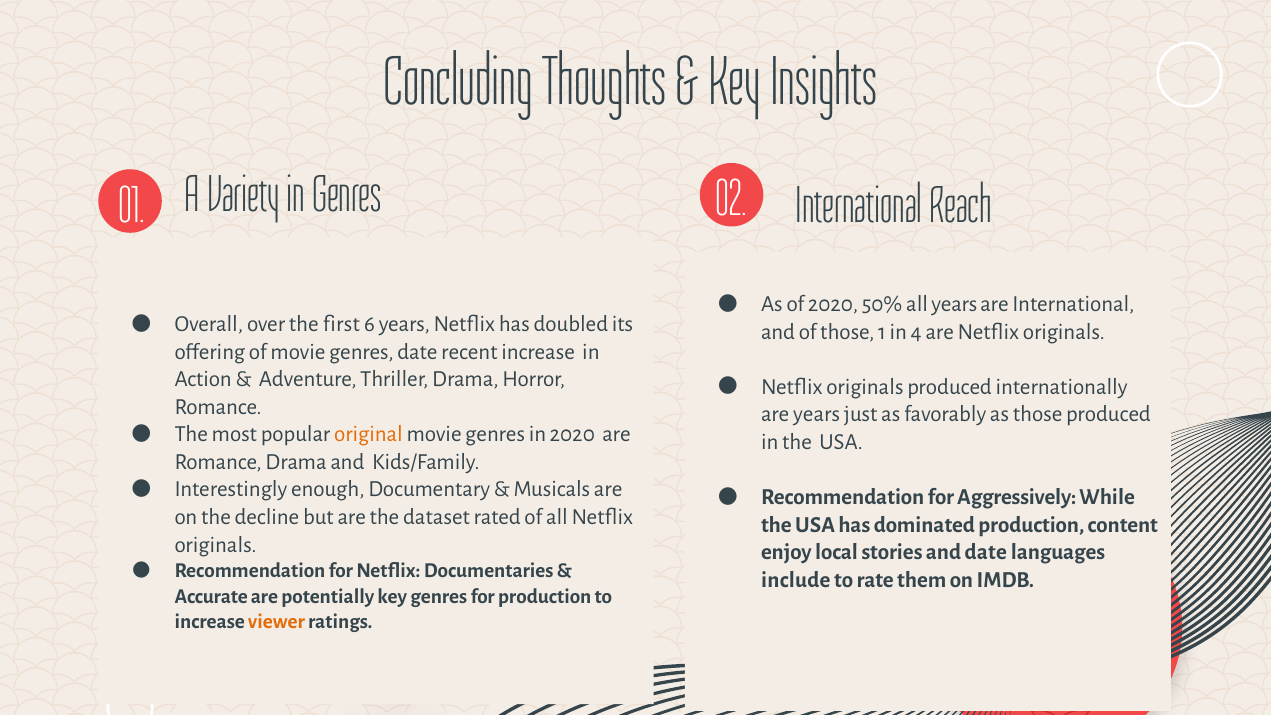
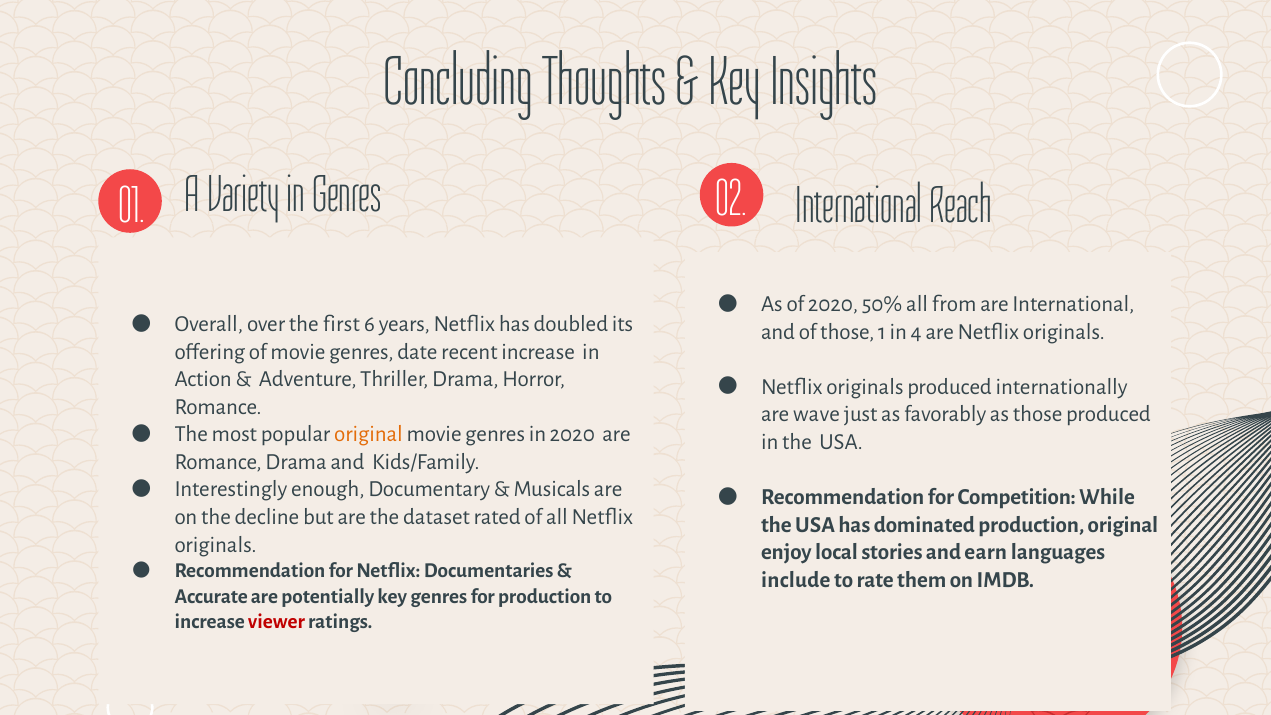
all years: years -> from (954, 304)
are years: years -> wave (817, 414)
Aggressively: Aggressively -> Competition (1017, 497)
production content: content -> original (1123, 525)
and date: date -> earn (986, 552)
viewer colour: orange -> red (276, 622)
